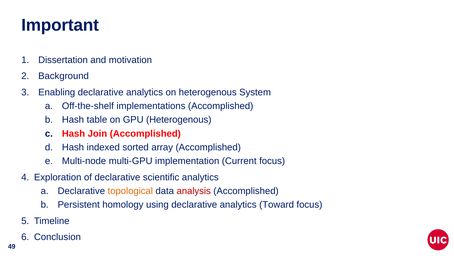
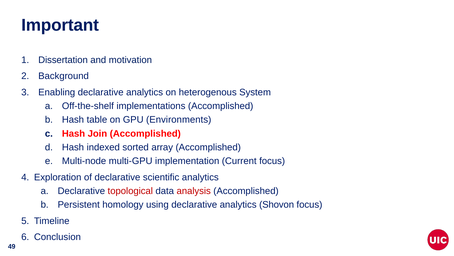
GPU Heterogenous: Heterogenous -> Environments (179, 120)
topological colour: orange -> red (130, 191)
Toward: Toward -> Shovon (277, 204)
